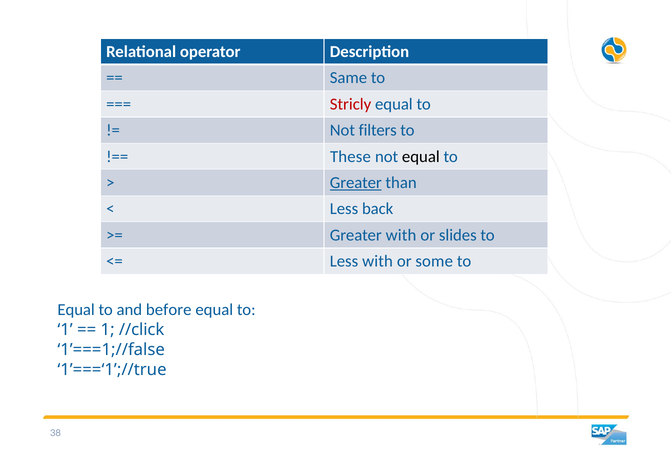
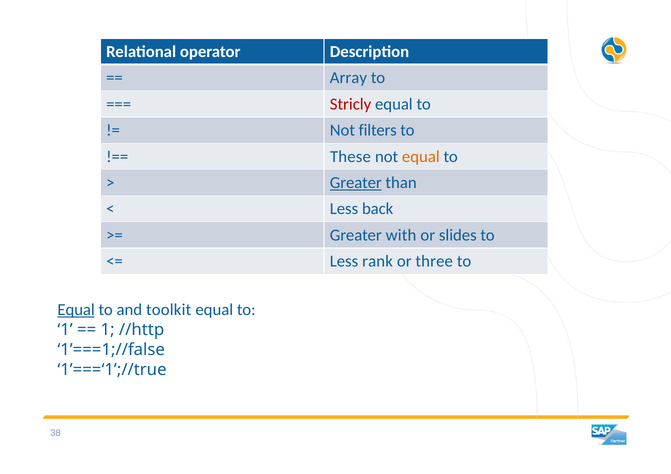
Same: Same -> Array (348, 78)
equal colour: black -> orange (421, 157)
Less with: with -> rank (378, 262)
some: some -> three (434, 262)
Equal underline: none -> present (76, 310)
before: before -> toolkit (169, 310)
//click: //click -> //http (142, 330)
